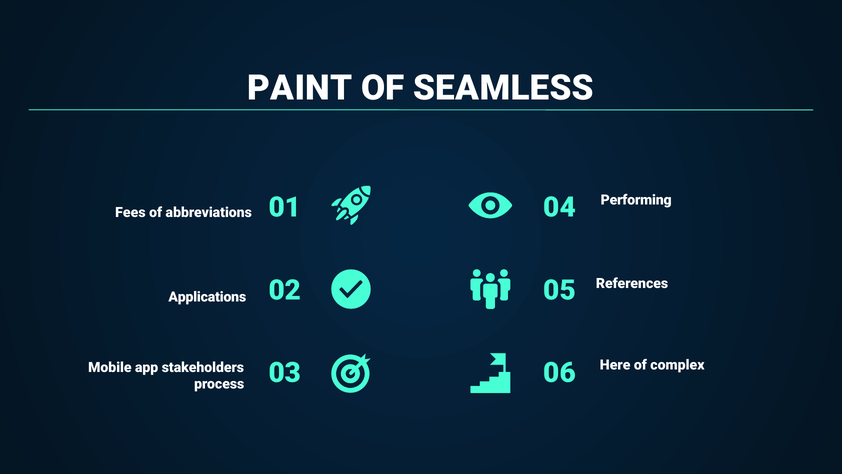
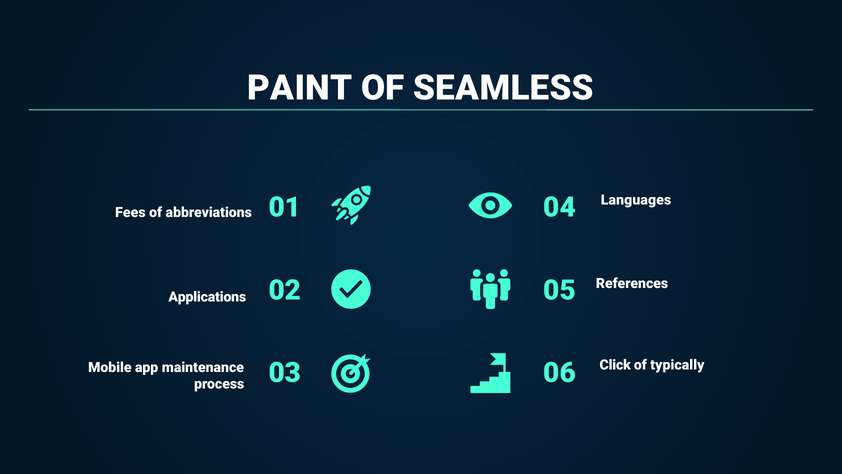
Performing: Performing -> Languages (636, 200)
Here: Here -> Click (615, 365)
complex: complex -> typically (677, 365)
stakeholders: stakeholders -> maintenance (203, 367)
